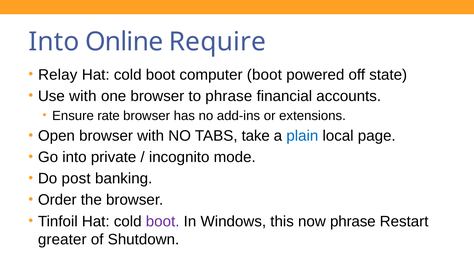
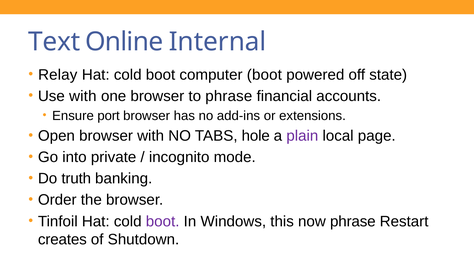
Into: Into -> Text (54, 42)
Require: Require -> Internal (218, 42)
rate: rate -> port (109, 116)
take: take -> hole (256, 136)
plain colour: blue -> purple (302, 136)
post: post -> truth (76, 178)
greater: greater -> creates (62, 239)
